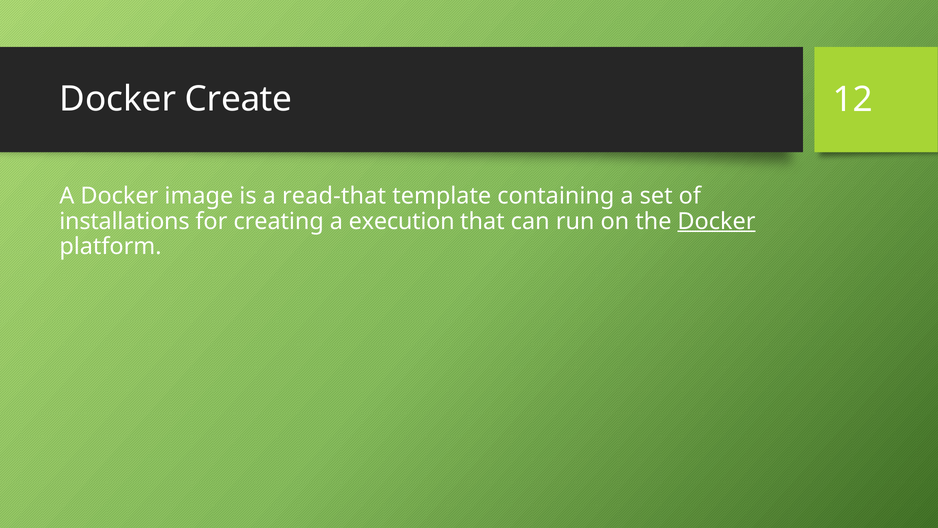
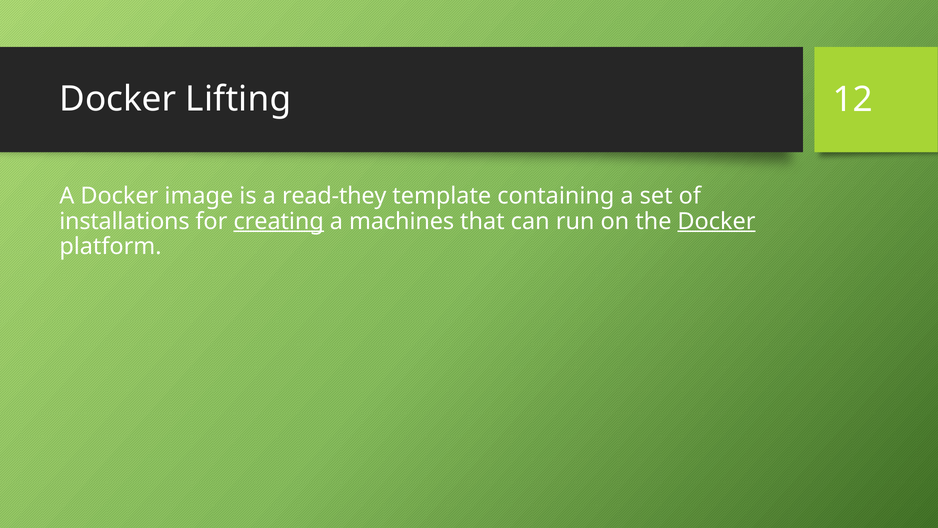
Create: Create -> Lifting (238, 99)
read-that: read-that -> read-they (334, 196)
creating underline: none -> present (279, 221)
execution: execution -> machines (402, 221)
